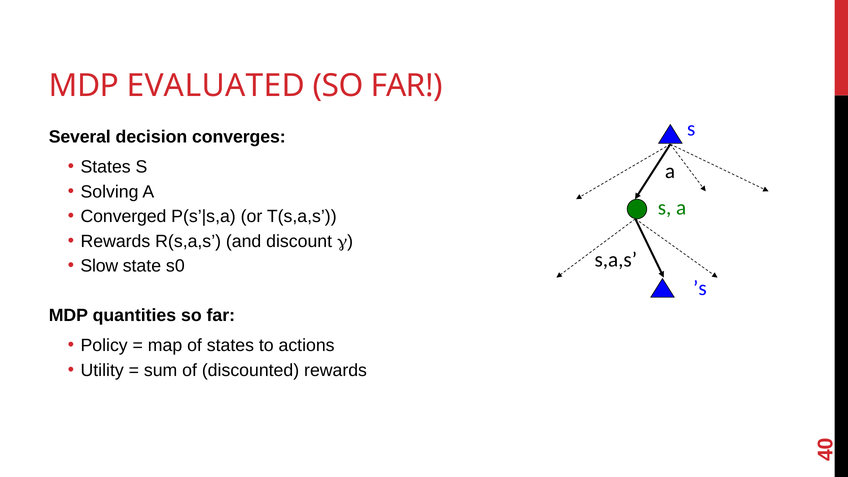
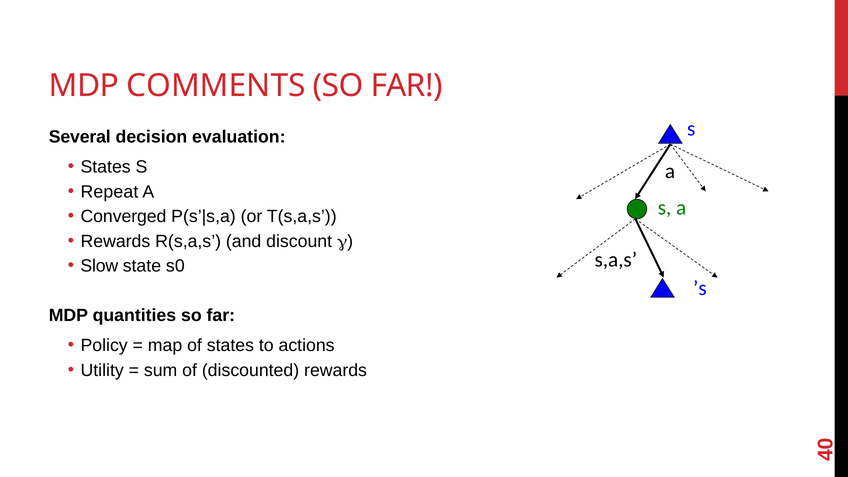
EVALUATED: EVALUATED -> COMMENTS (216, 86)
converges: converges -> evaluation (239, 137)
Solving: Solving -> Repeat (109, 192)
